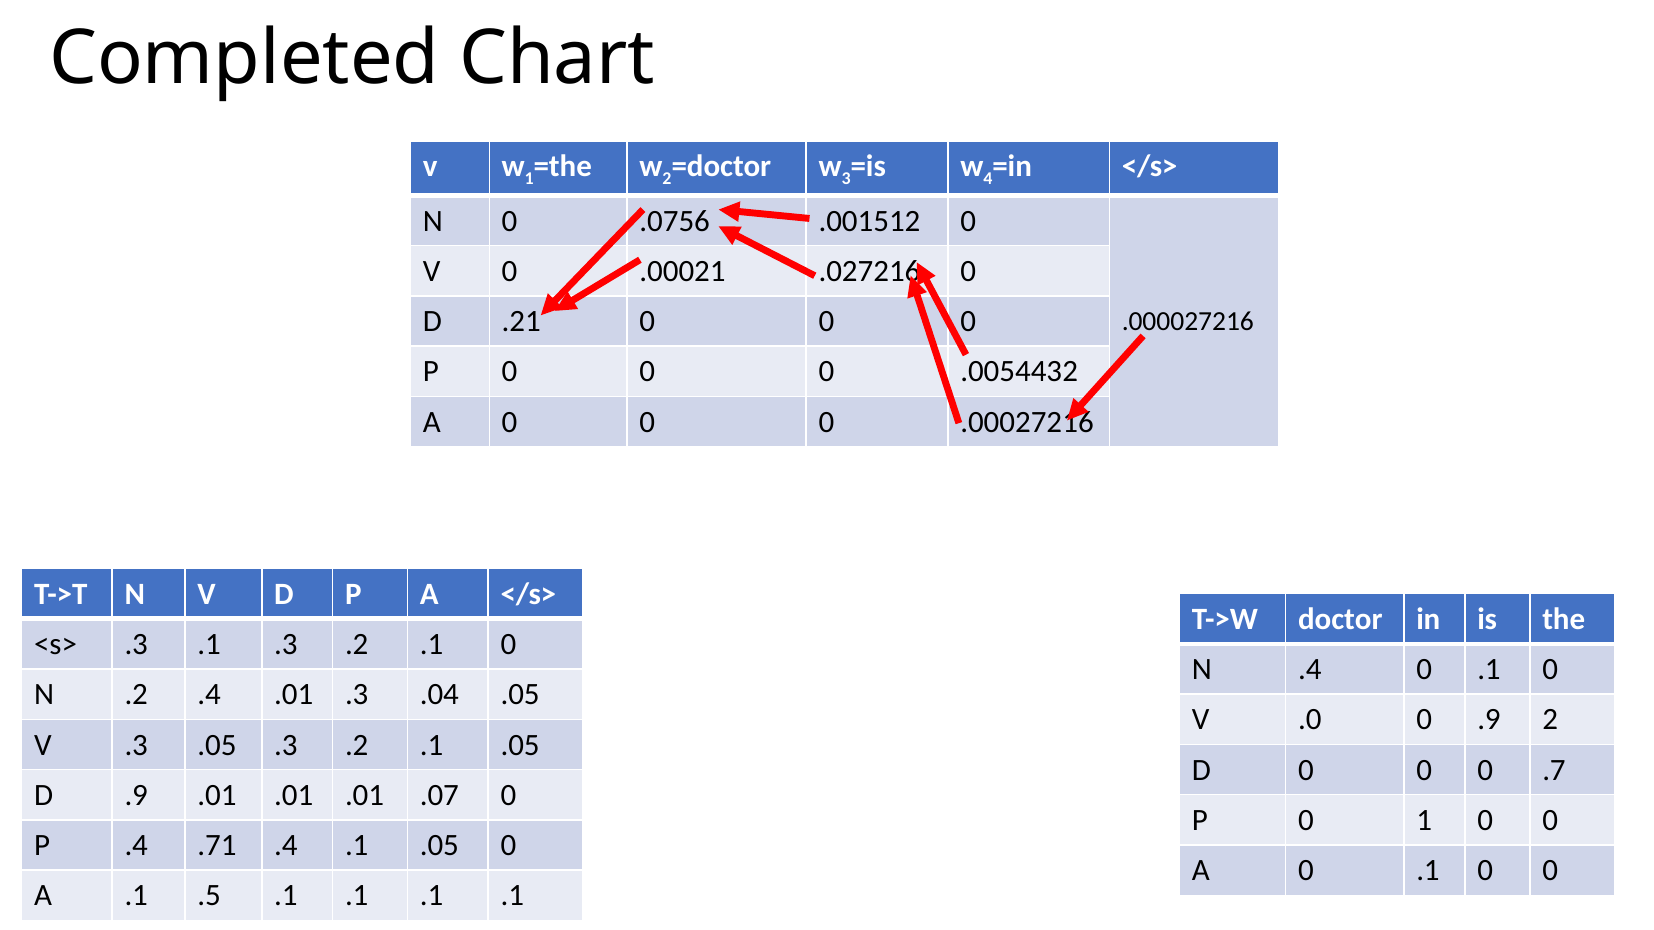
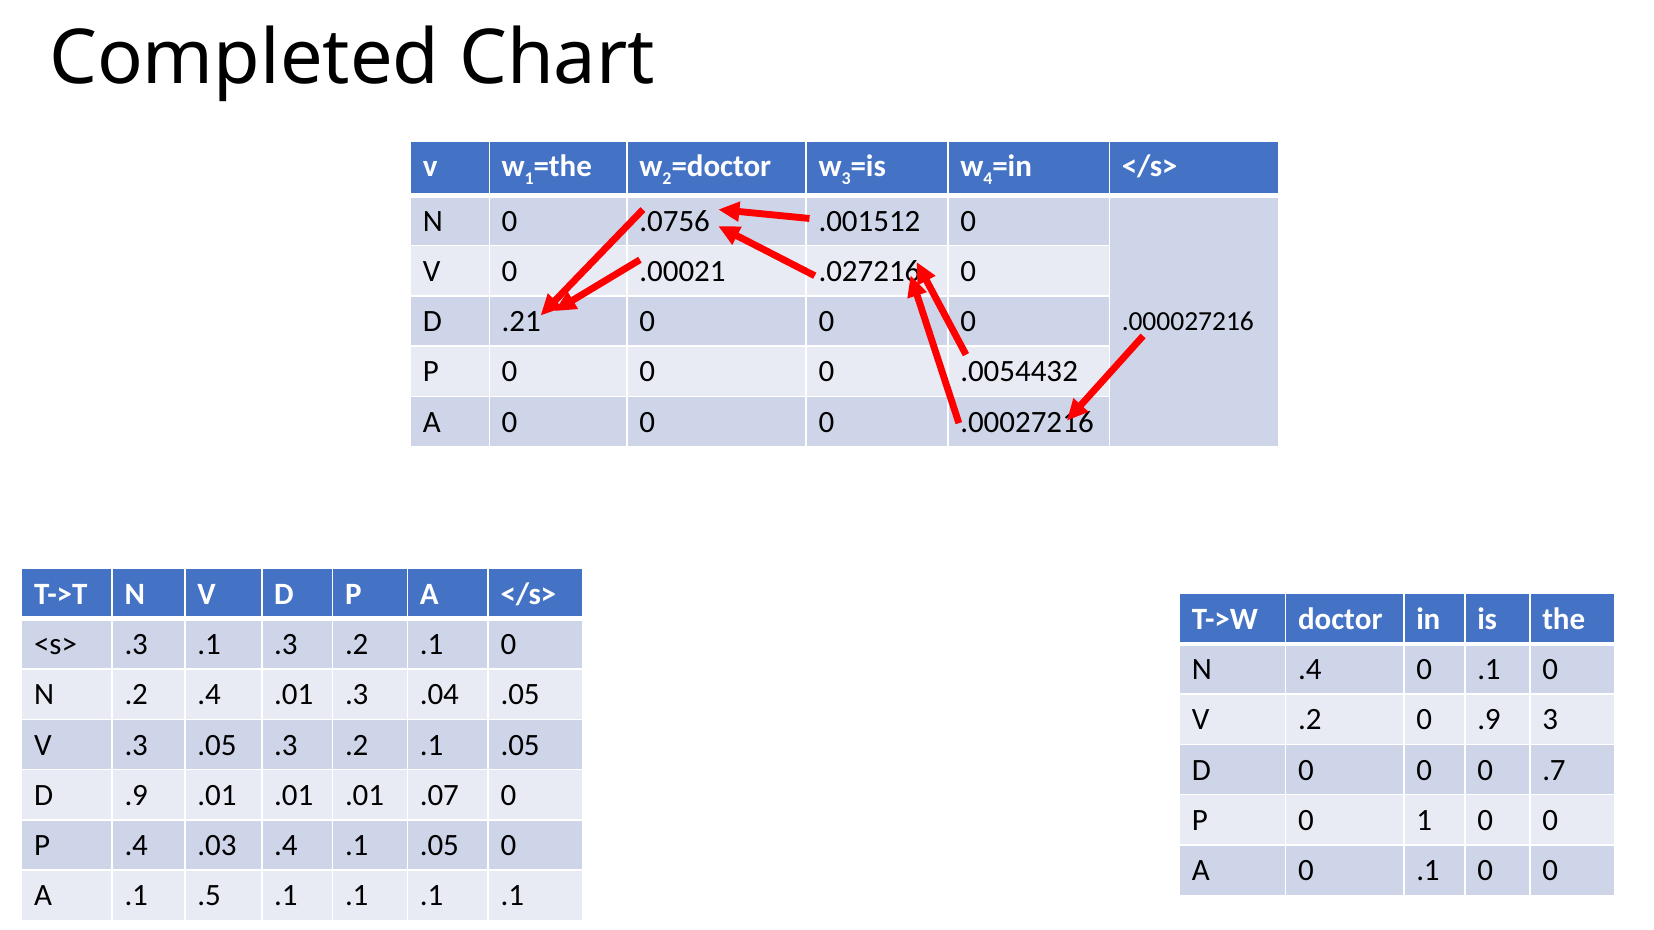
V .0: .0 -> .2 (1310, 720)
.9 2: 2 -> 3 (1550, 720)
.71: .71 -> .03 (217, 846)
